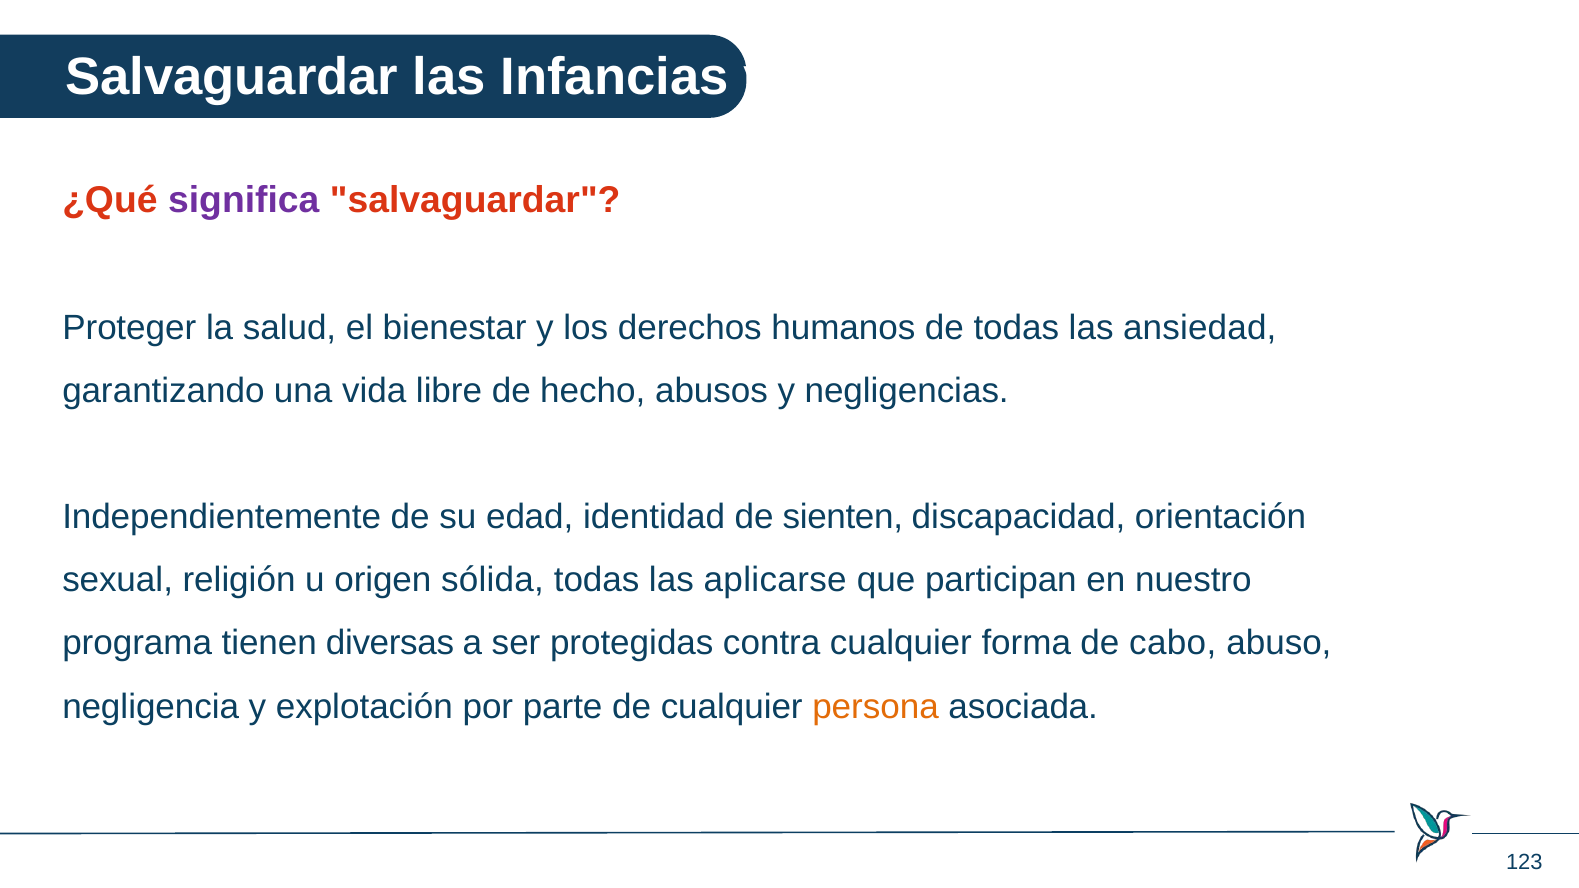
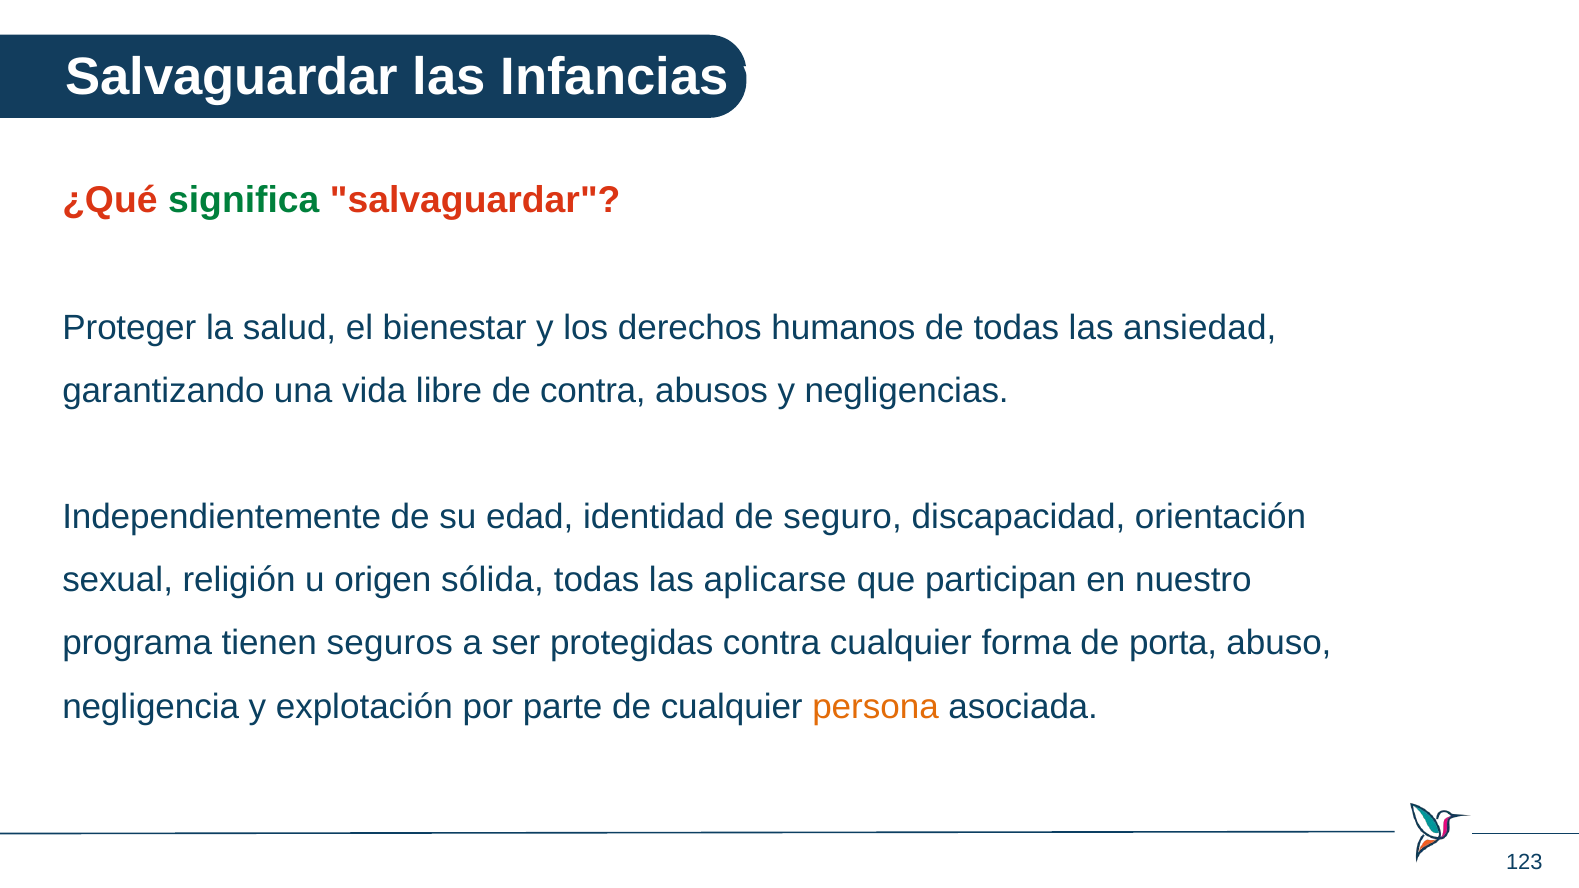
significa colour: purple -> green (244, 201)
de hecho: hecho -> contra (593, 391)
sienten: sienten -> seguro (843, 517)
diversas: diversas -> seguros (390, 644)
cabo: cabo -> porta (1173, 644)
